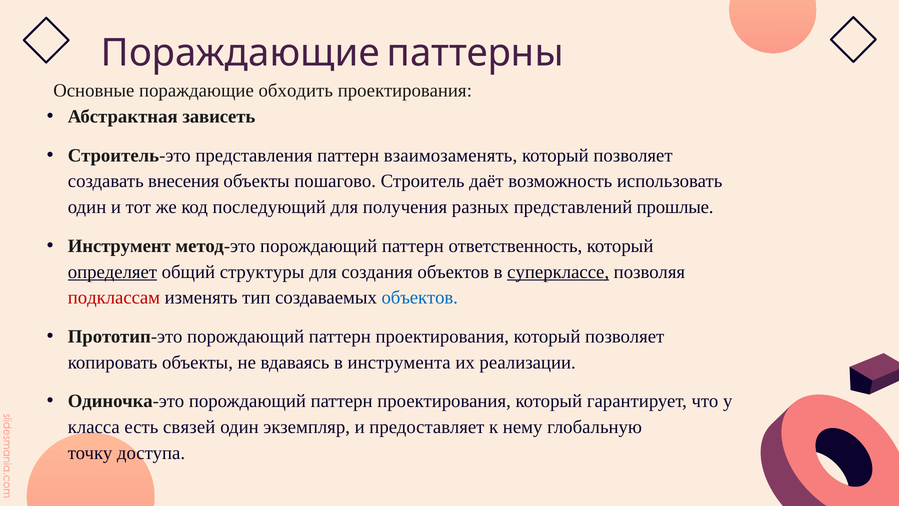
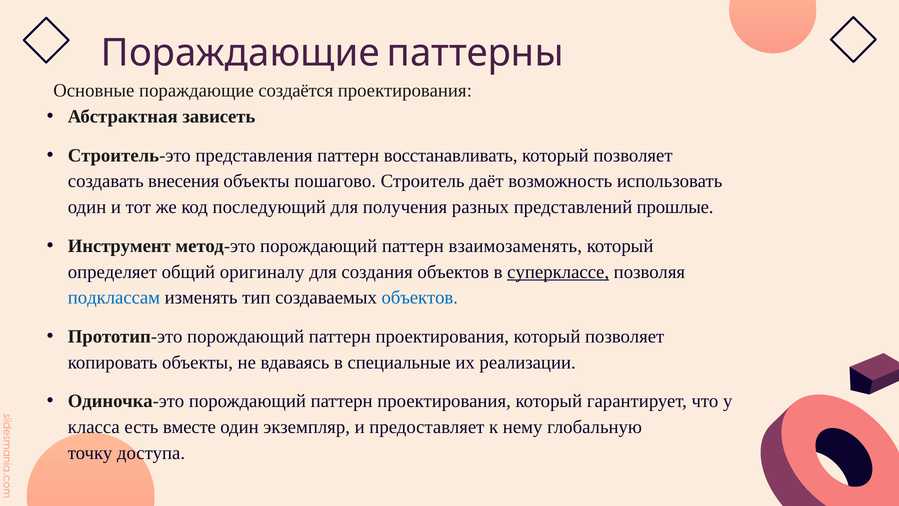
обходить: обходить -> создаётся (296, 91)
взаимозаменять: взаимозаменять -> восстанавливать (451, 155)
ответственность: ответственность -> взаимозаменять (515, 246)
определяет underline: present -> none (112, 272)
структуры: структуры -> оригиналу (262, 272)
подклассам colour: red -> blue (114, 298)
инструмента: инструмента -> специальные (399, 362)
связей: связей -> вместе (189, 427)
